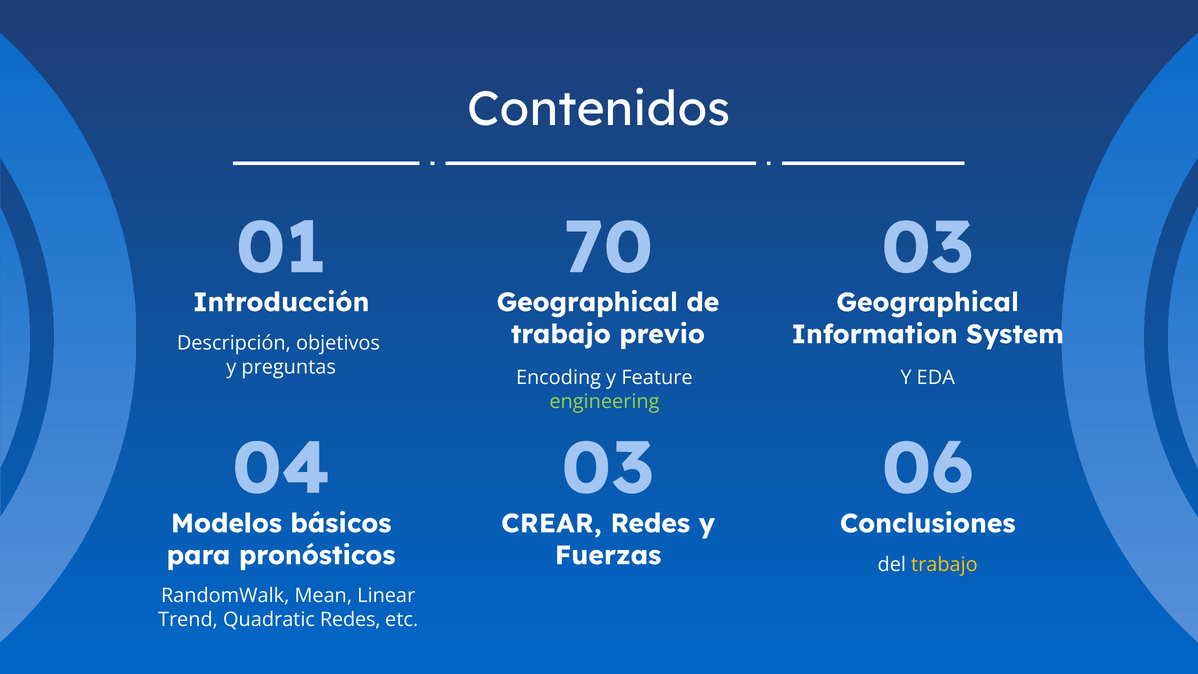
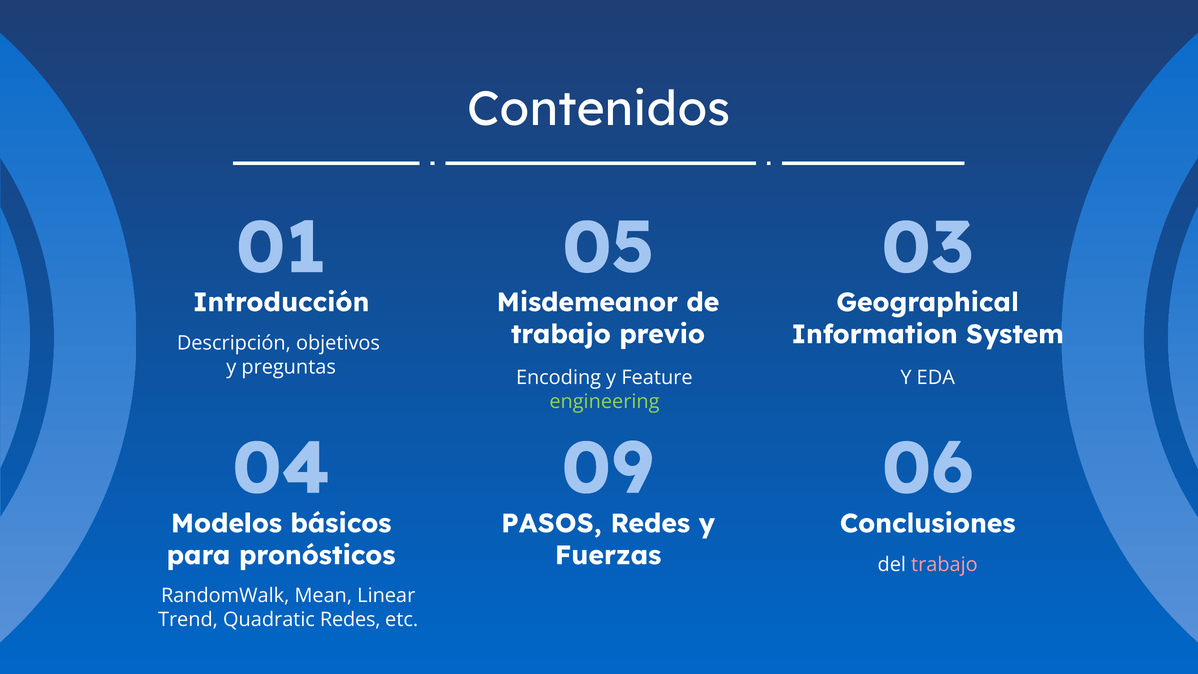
70: 70 -> 05 (608, 248)
Introducción Geographical: Geographical -> Misdemeanor (587, 302)
04 03: 03 -> 09 (608, 469)
CREAR: CREAR -> PASOS (551, 523)
trabajo colour: yellow -> pink (944, 565)
